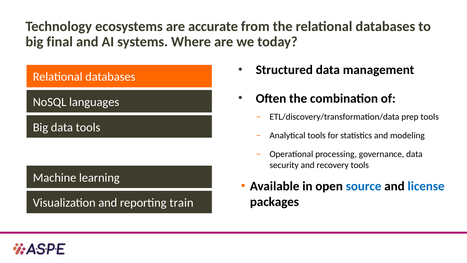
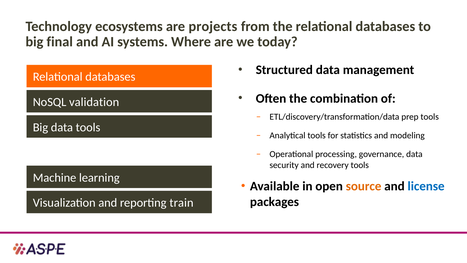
accurate: accurate -> projects (213, 26)
languages: languages -> validation (94, 102)
source colour: blue -> orange (364, 186)
